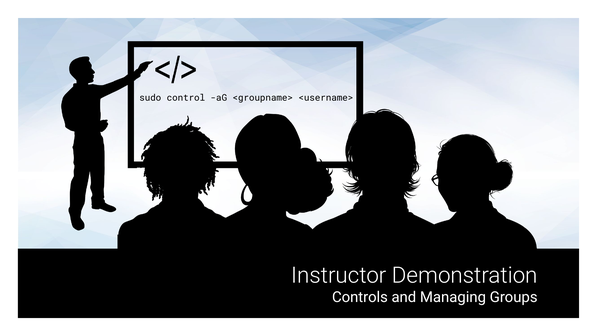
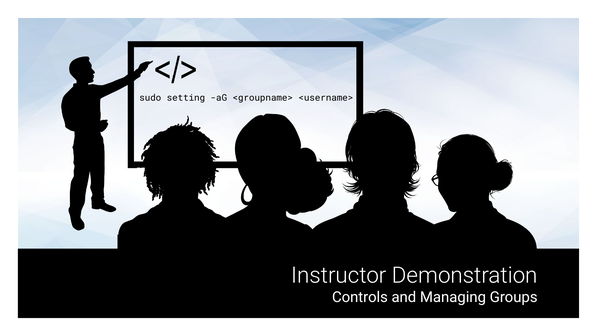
control: control -> setting (186, 98)
